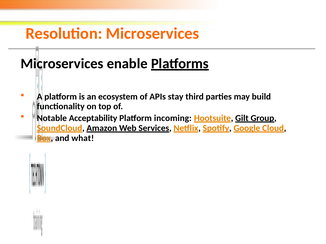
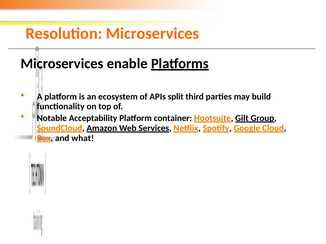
stay: stay -> split (176, 97)
incoming: incoming -> container (173, 118)
